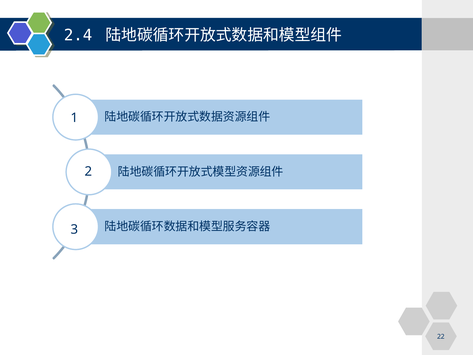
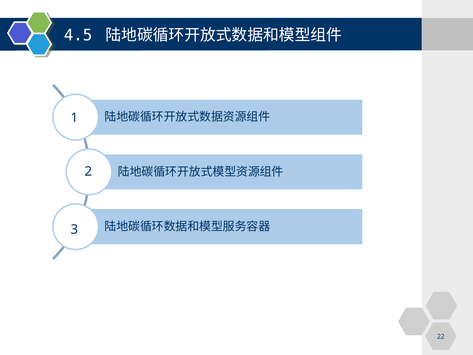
2.4: 2.4 -> 4.5 (78, 35)
